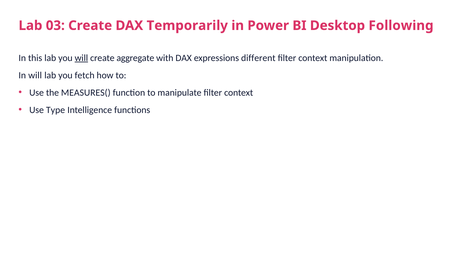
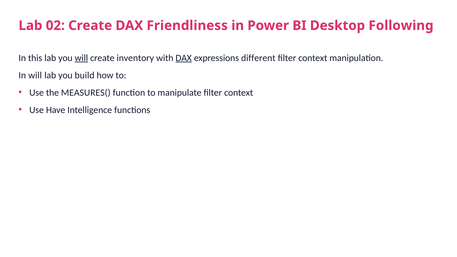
03: 03 -> 02 (55, 26)
Temporarily: Temporarily -> Friendliness (187, 26)
aggregate: aggregate -> inventory (135, 58)
DAX underline: none -> present (184, 58)
fetch: fetch -> build (85, 75)
Type: Type -> Have (56, 110)
